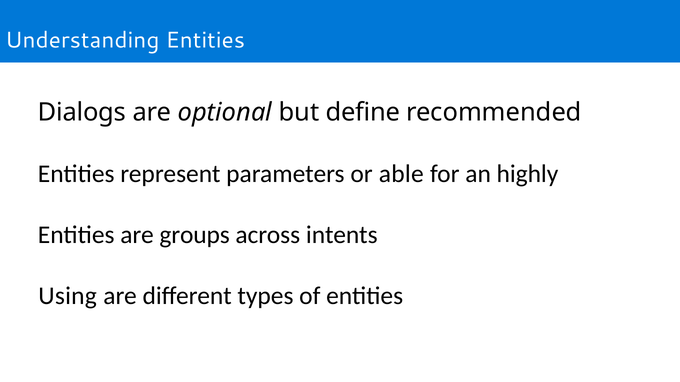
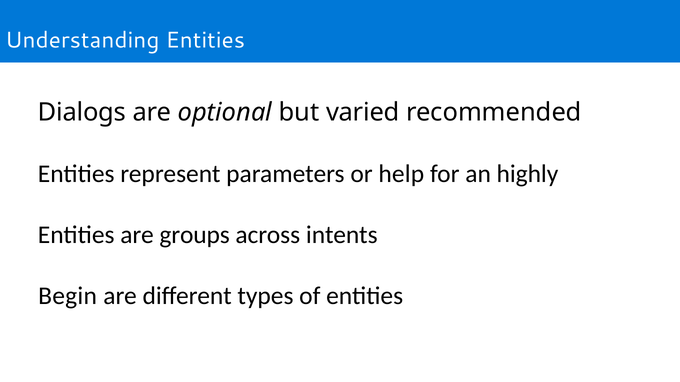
define: define -> varied (363, 113)
able: able -> help (401, 174)
Using: Using -> Begin (68, 296)
